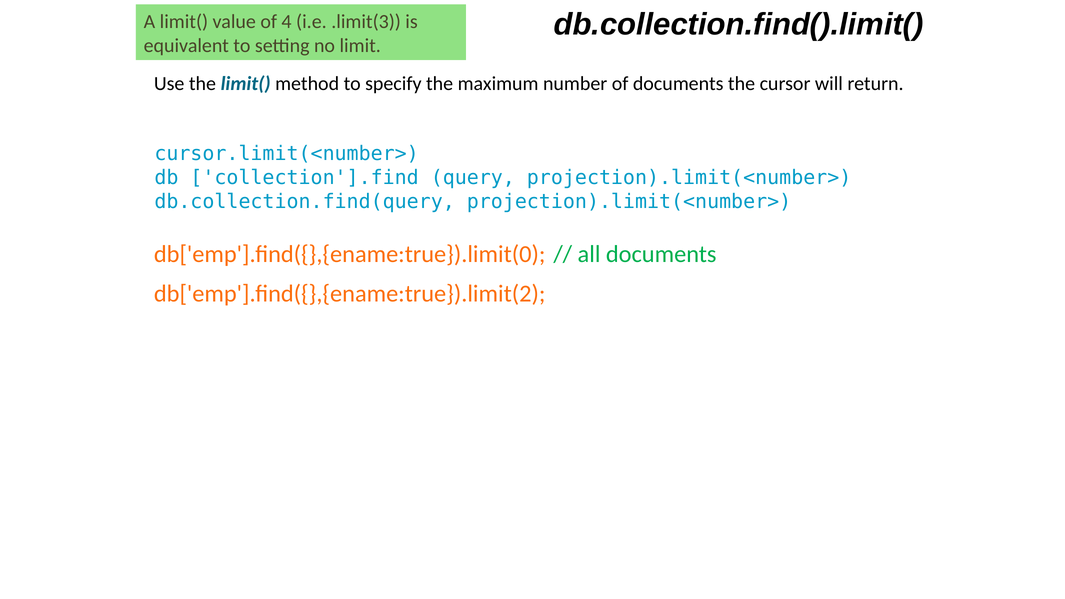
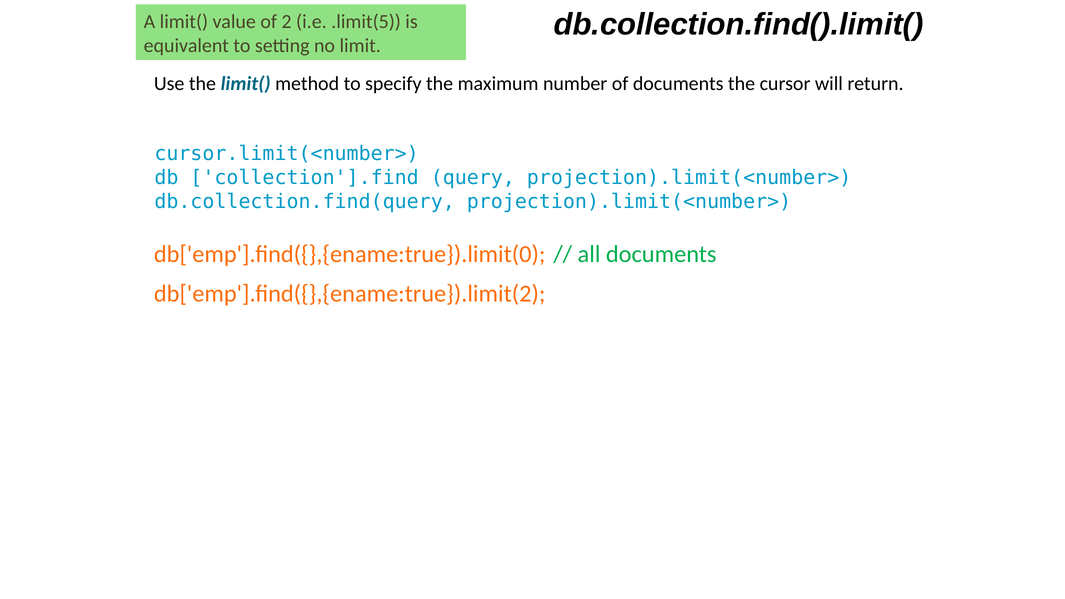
4: 4 -> 2 (287, 22)
.limit(3: .limit(3 -> .limit(5 (366, 22)
